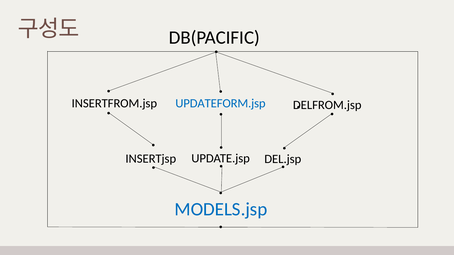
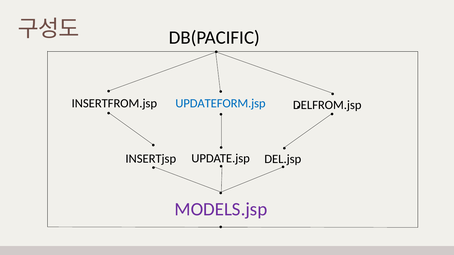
MODELS.jsp colour: blue -> purple (221, 210)
